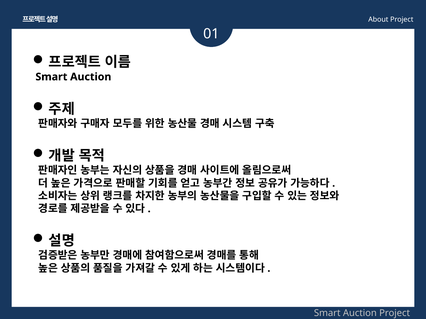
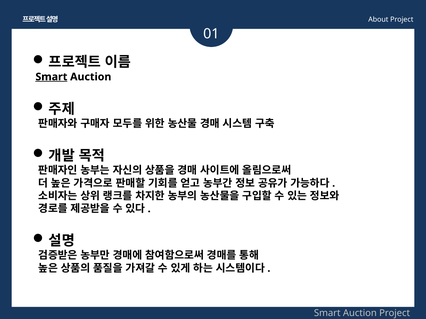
Smart underline: none -> present (51, 77)
